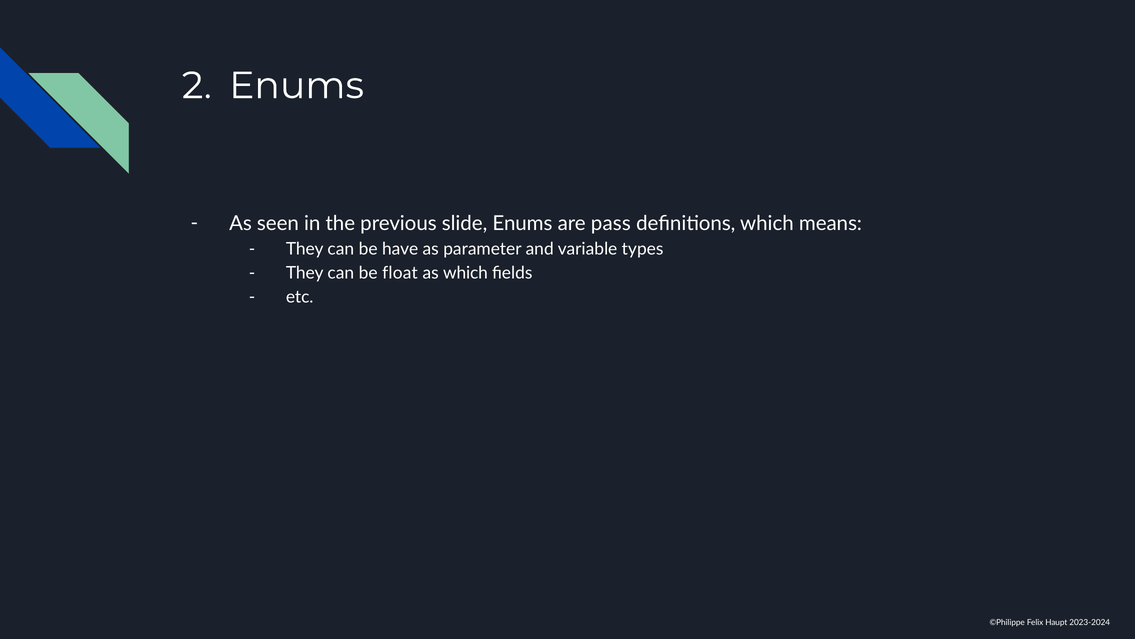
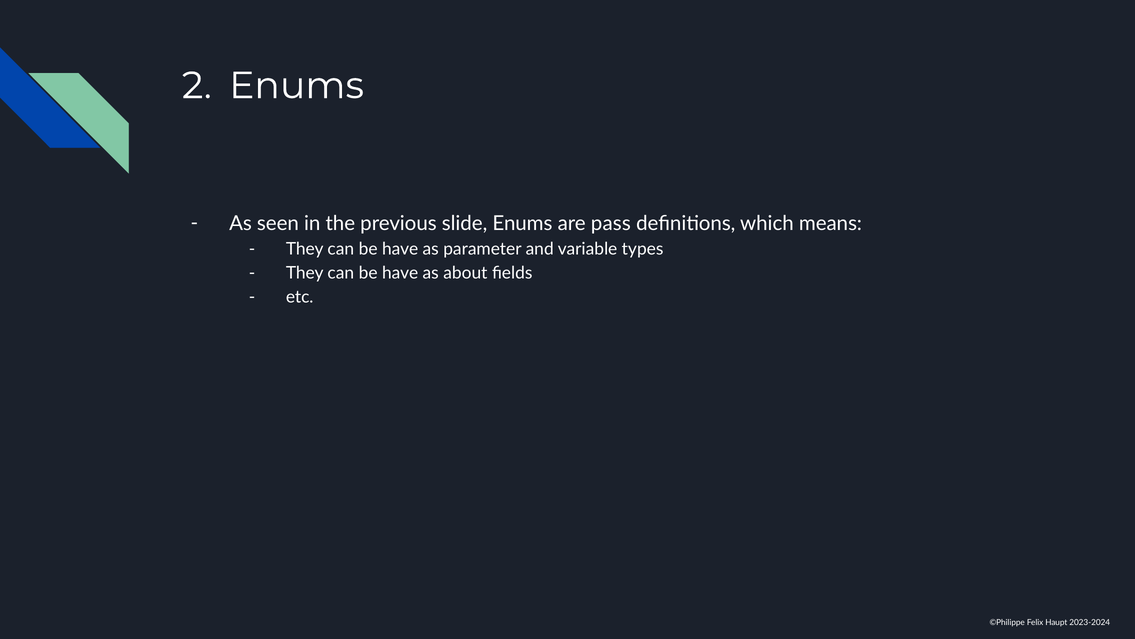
float: float -> have (400, 273)
as which: which -> about (465, 273)
